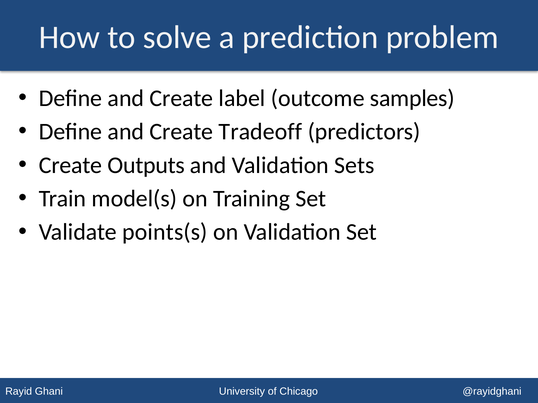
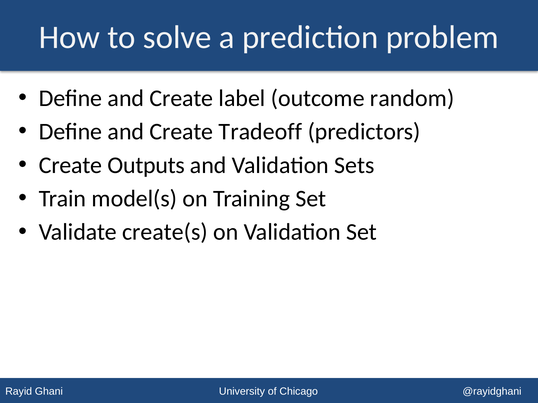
samples: samples -> random (412, 98)
points(s: points(s -> create(s (165, 232)
